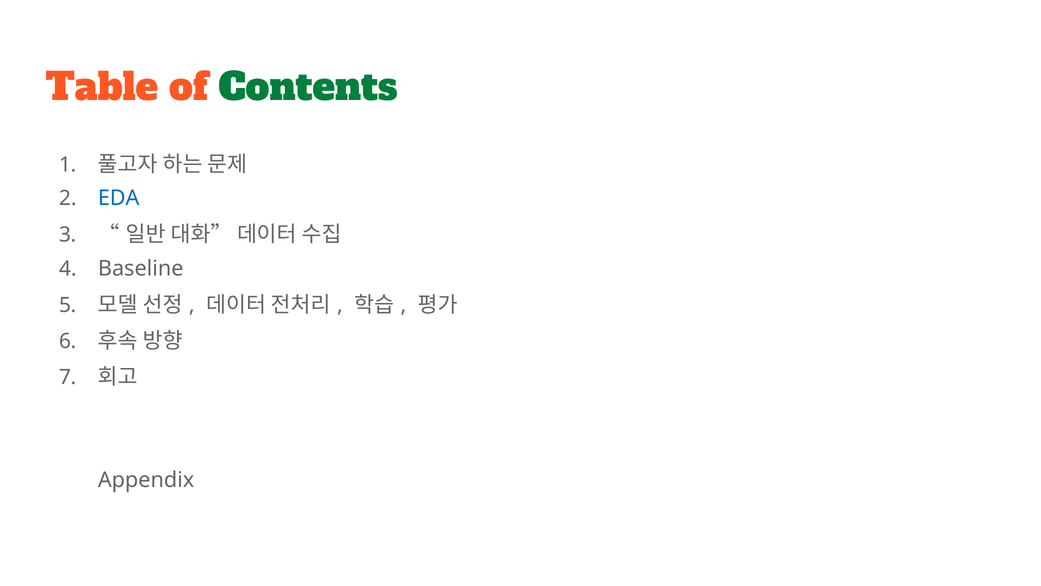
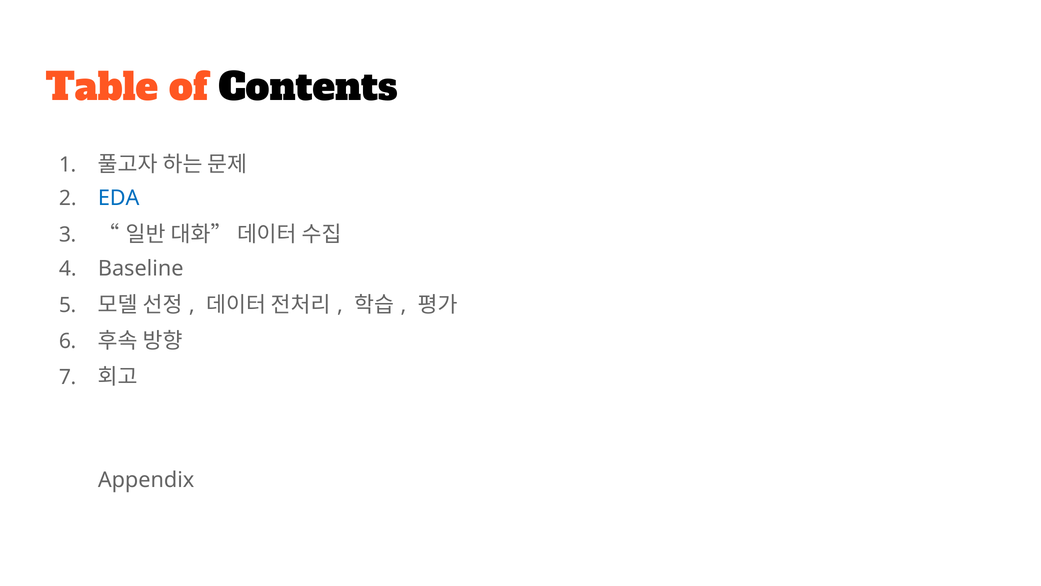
Contents colour: green -> black (308, 88)
